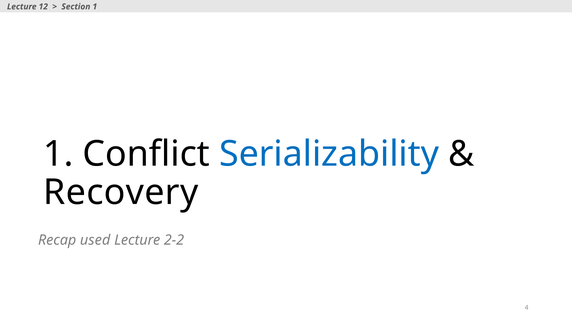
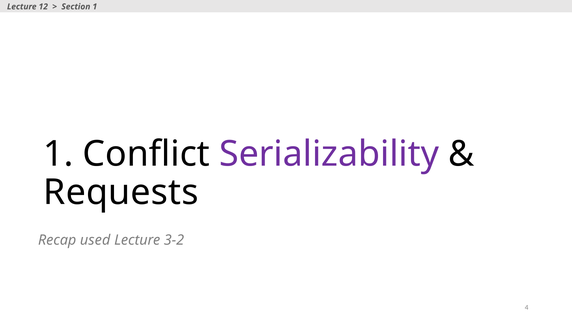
Serializability colour: blue -> purple (329, 154)
Recovery: Recovery -> Requests (121, 192)
2-2: 2-2 -> 3-2 (174, 240)
